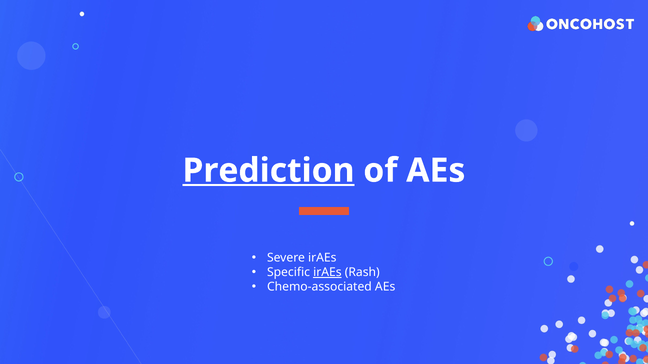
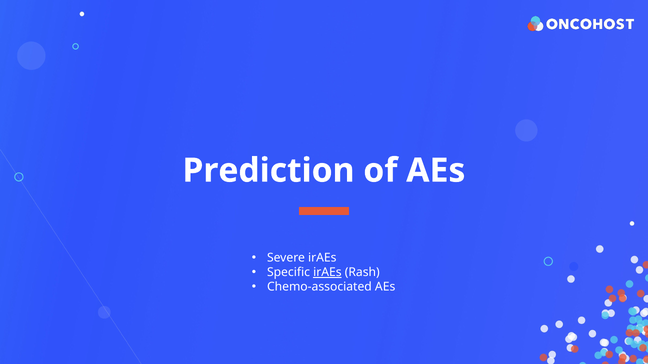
Prediction underline: present -> none (268, 171)
